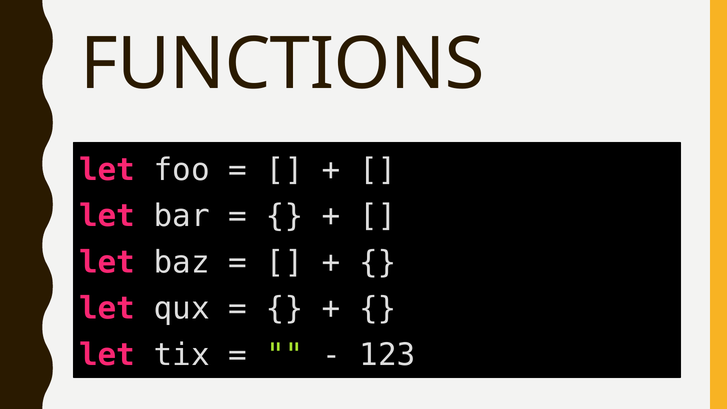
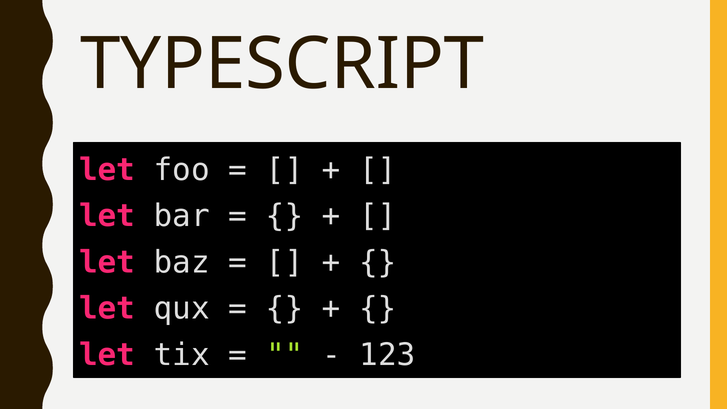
FUNCTIONS: FUNCTIONS -> TYPESCRIPT (282, 64)
